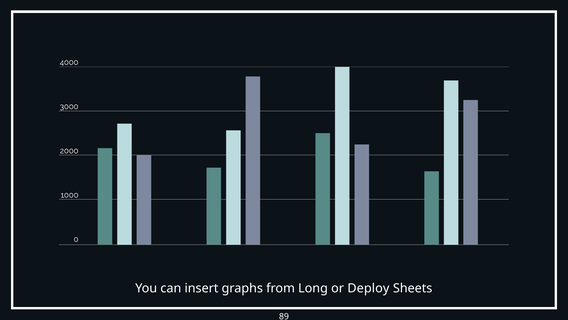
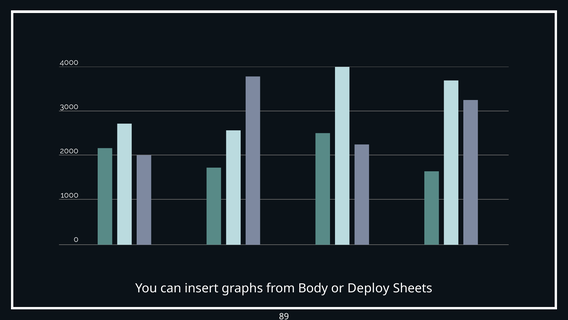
Long: Long -> Body (313, 288)
